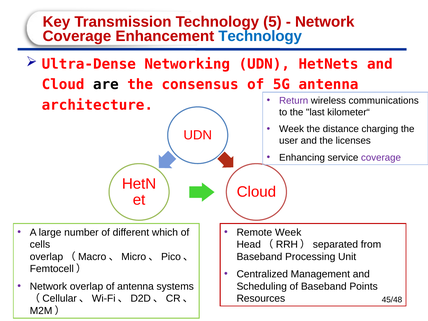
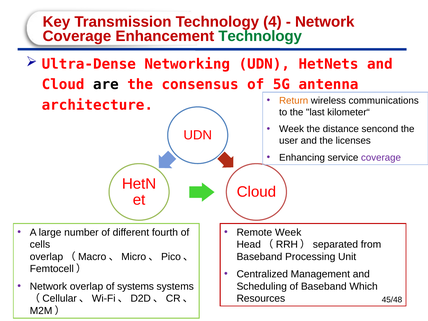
5: 5 -> 4 (272, 22)
Technology colour: blue -> green (260, 36)
Return colour: purple -> orange (294, 101)
charging: charging -> sencond (380, 129)
which: which -> fourth (165, 232)
of antenna: antenna -> systems (136, 286)
Points: Points -> Which (364, 286)
